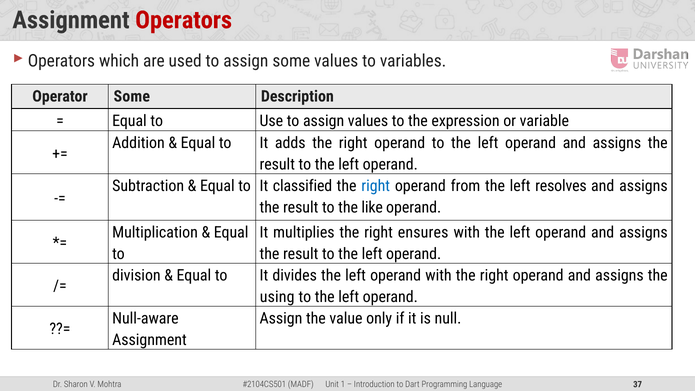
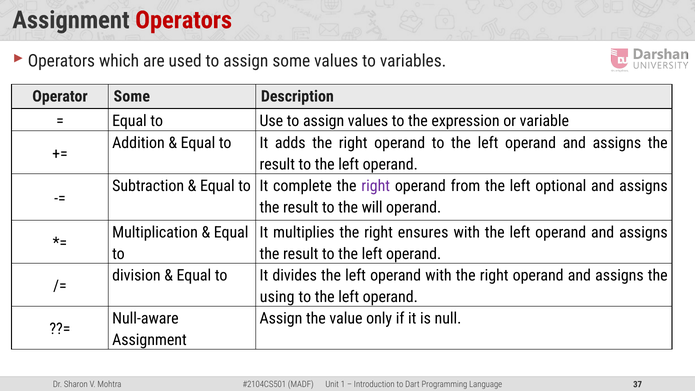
classified: classified -> complete (302, 186)
right colour: blue -> purple (376, 186)
resolves: resolves -> optional (561, 186)
like: like -> will (372, 208)
